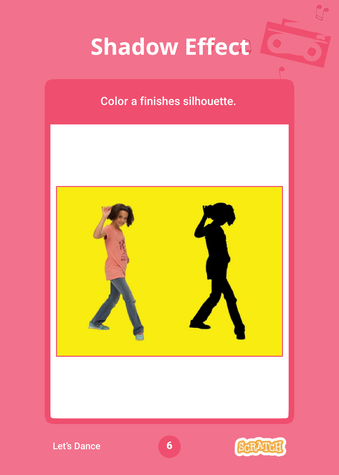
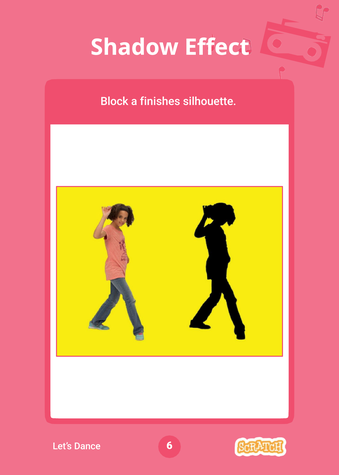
Color: Color -> Block (114, 101)
